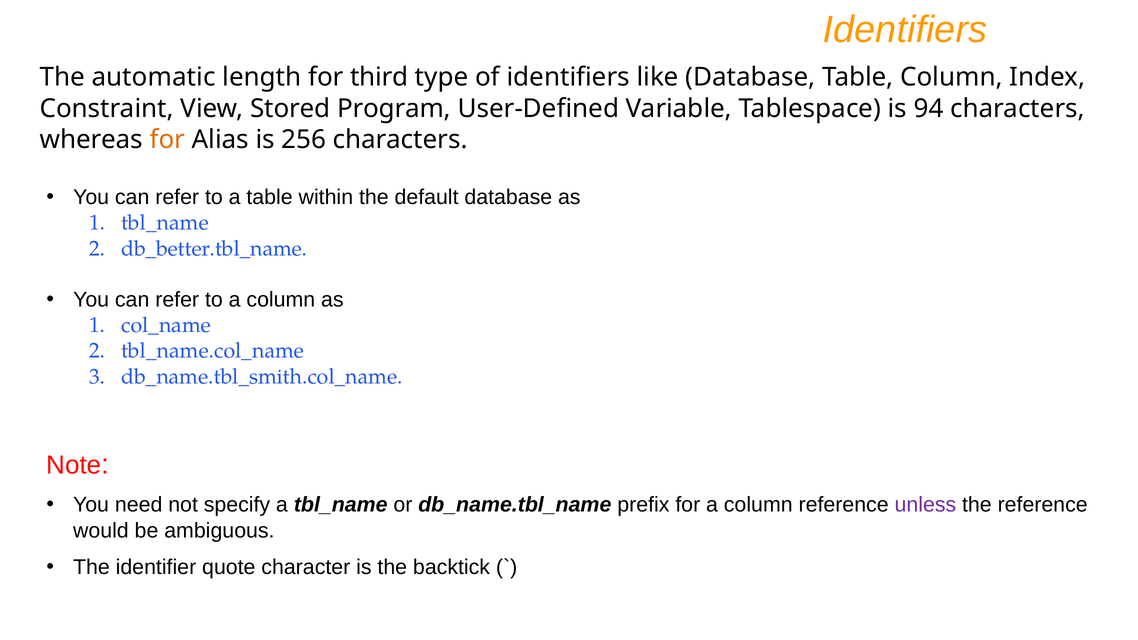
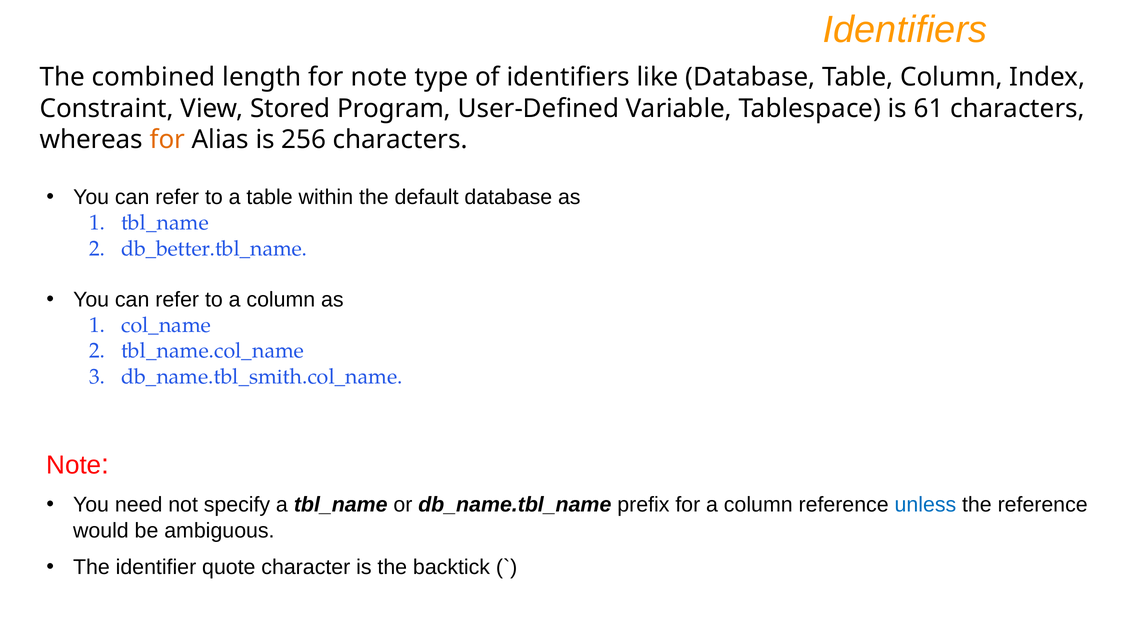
automatic: automatic -> combined (154, 77)
for third: third -> note (379, 77)
94: 94 -> 61 (929, 108)
unless colour: purple -> blue (925, 505)
